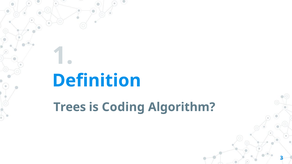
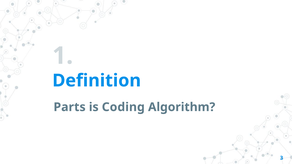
Trees: Trees -> Parts (70, 107)
